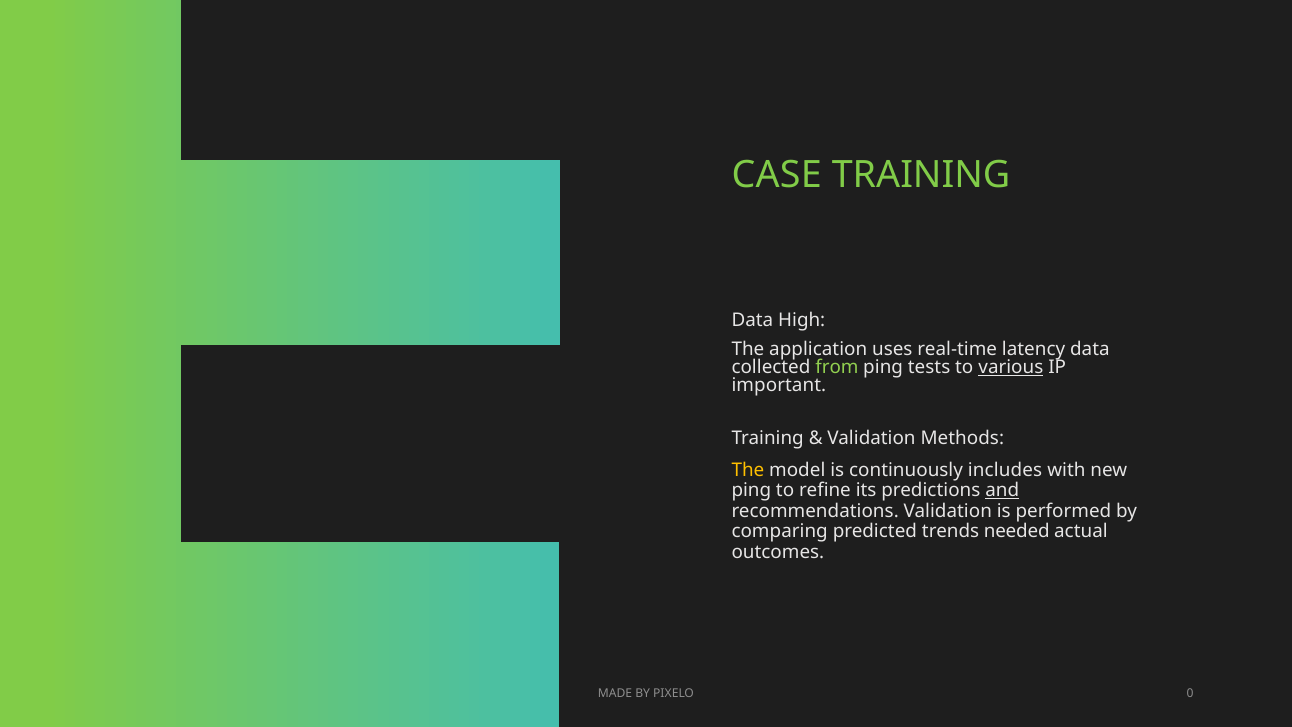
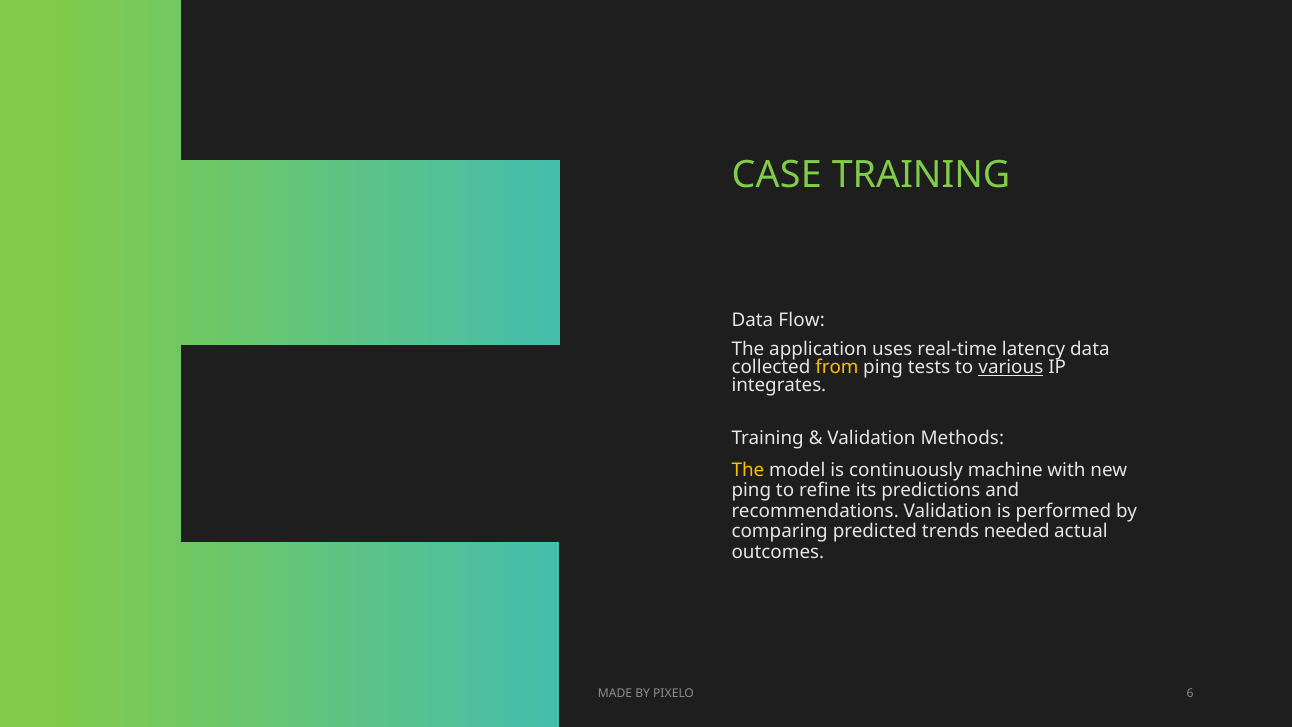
High: High -> Flow (802, 320)
from colour: light green -> yellow (837, 367)
important: important -> integrates (779, 385)
includes: includes -> machine (1005, 470)
and underline: present -> none (1002, 491)
0: 0 -> 6 (1190, 693)
